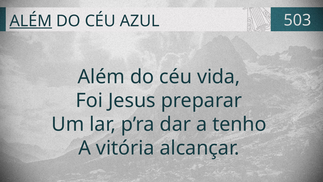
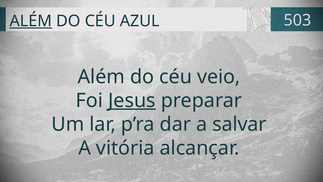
vida: vida -> veio (219, 77)
Jesus underline: none -> present (132, 100)
tenho: tenho -> salvar (239, 124)
